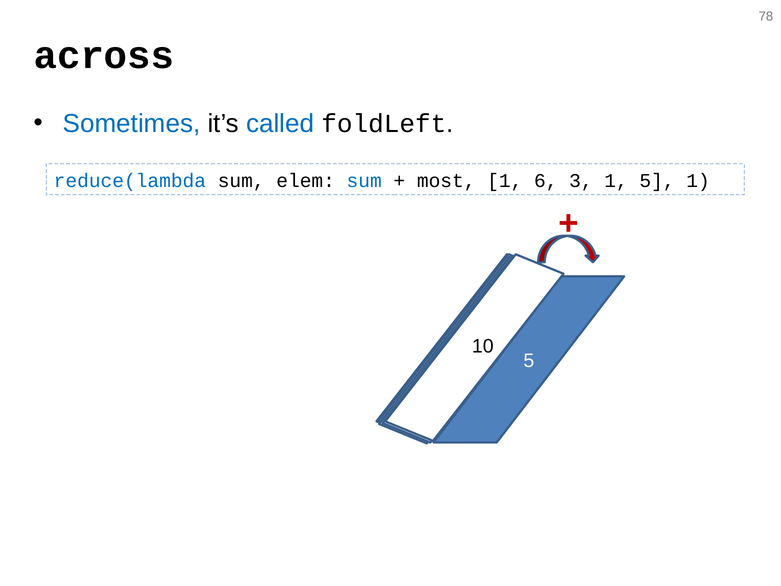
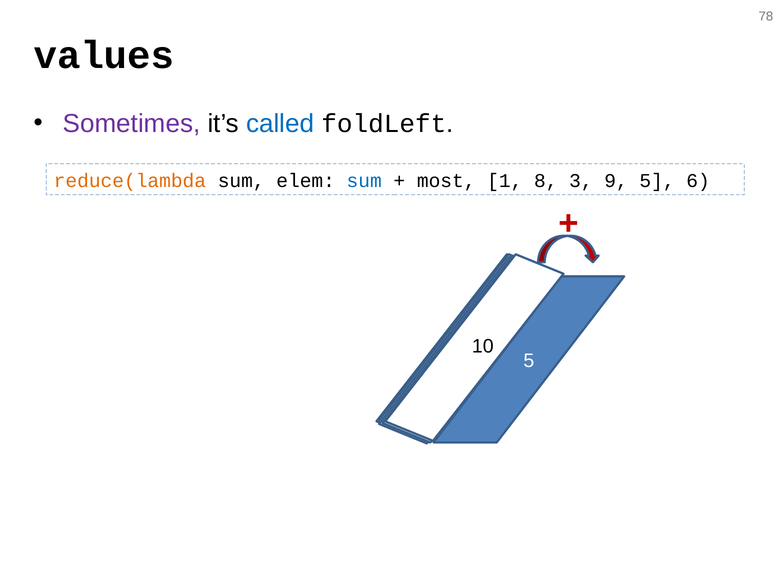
across: across -> values (104, 55)
Sometimes colour: blue -> purple (132, 124)
reduce(lambda colour: blue -> orange (130, 181)
6: 6 -> 8 (546, 181)
3 1: 1 -> 9 (616, 181)
5 1: 1 -> 6 (698, 181)
